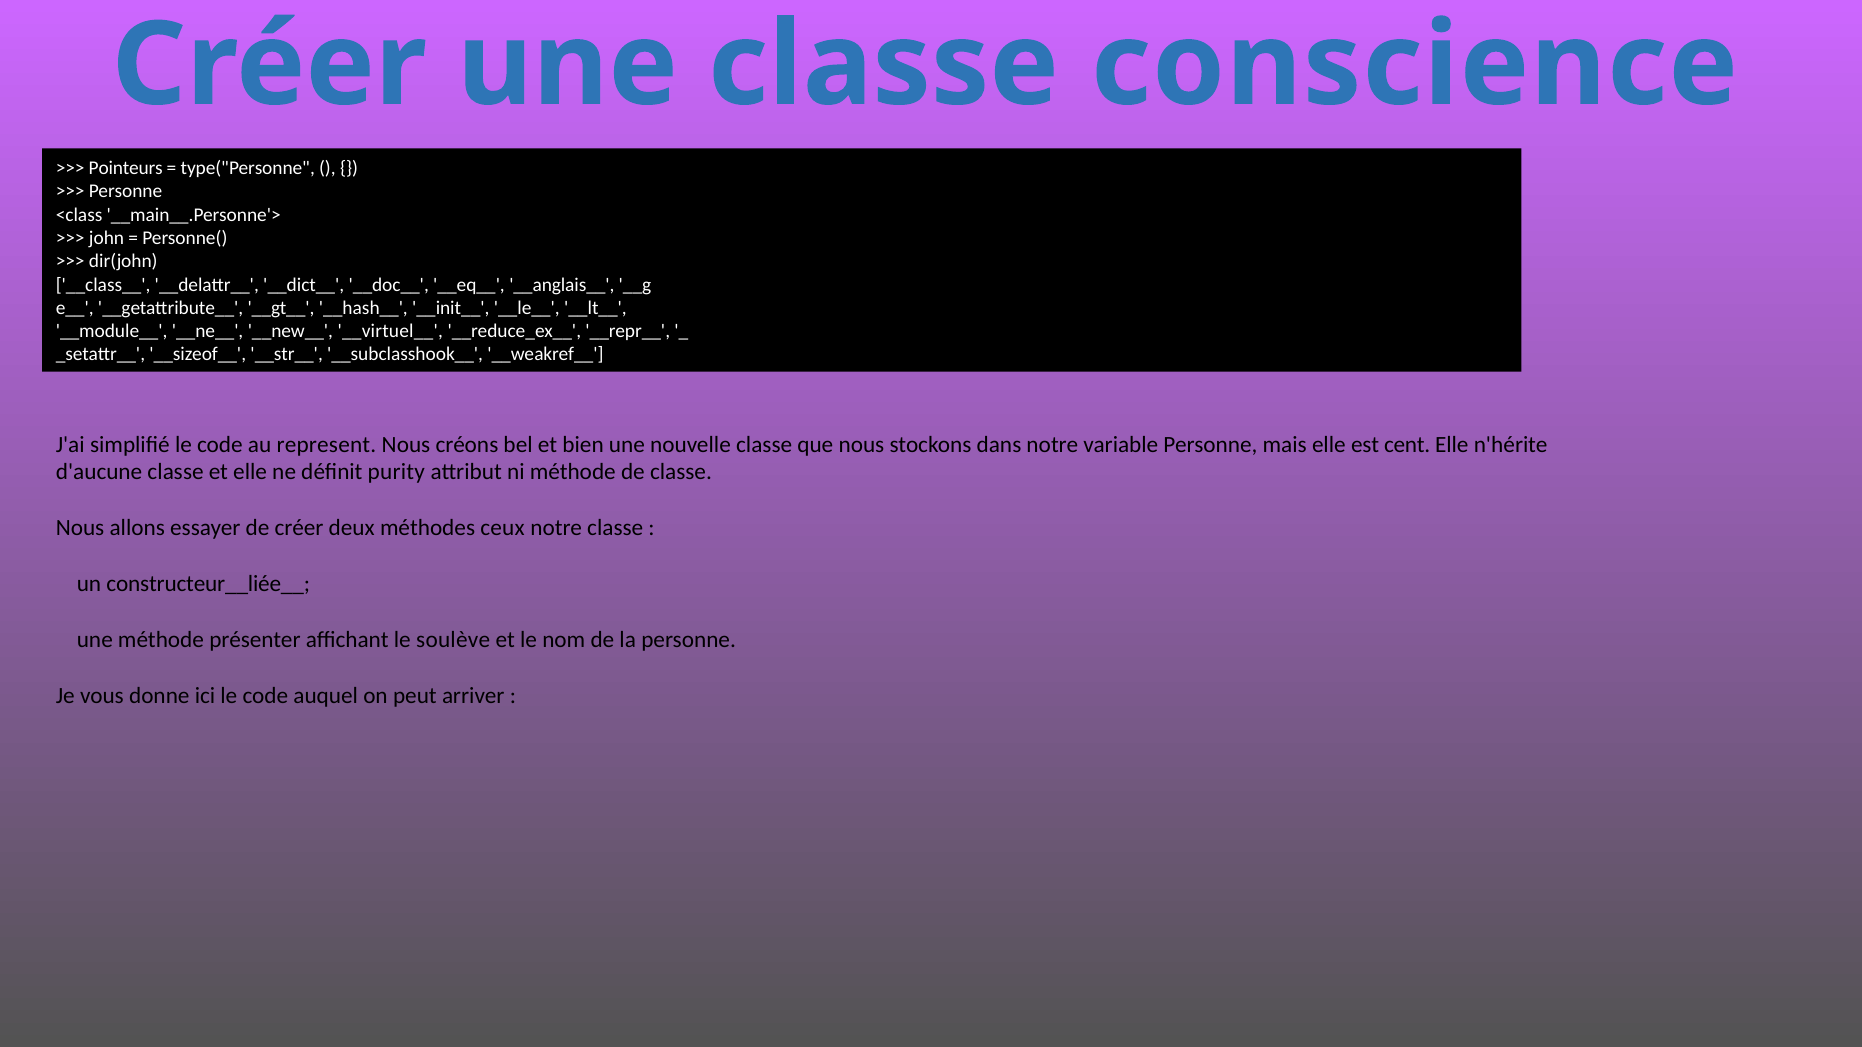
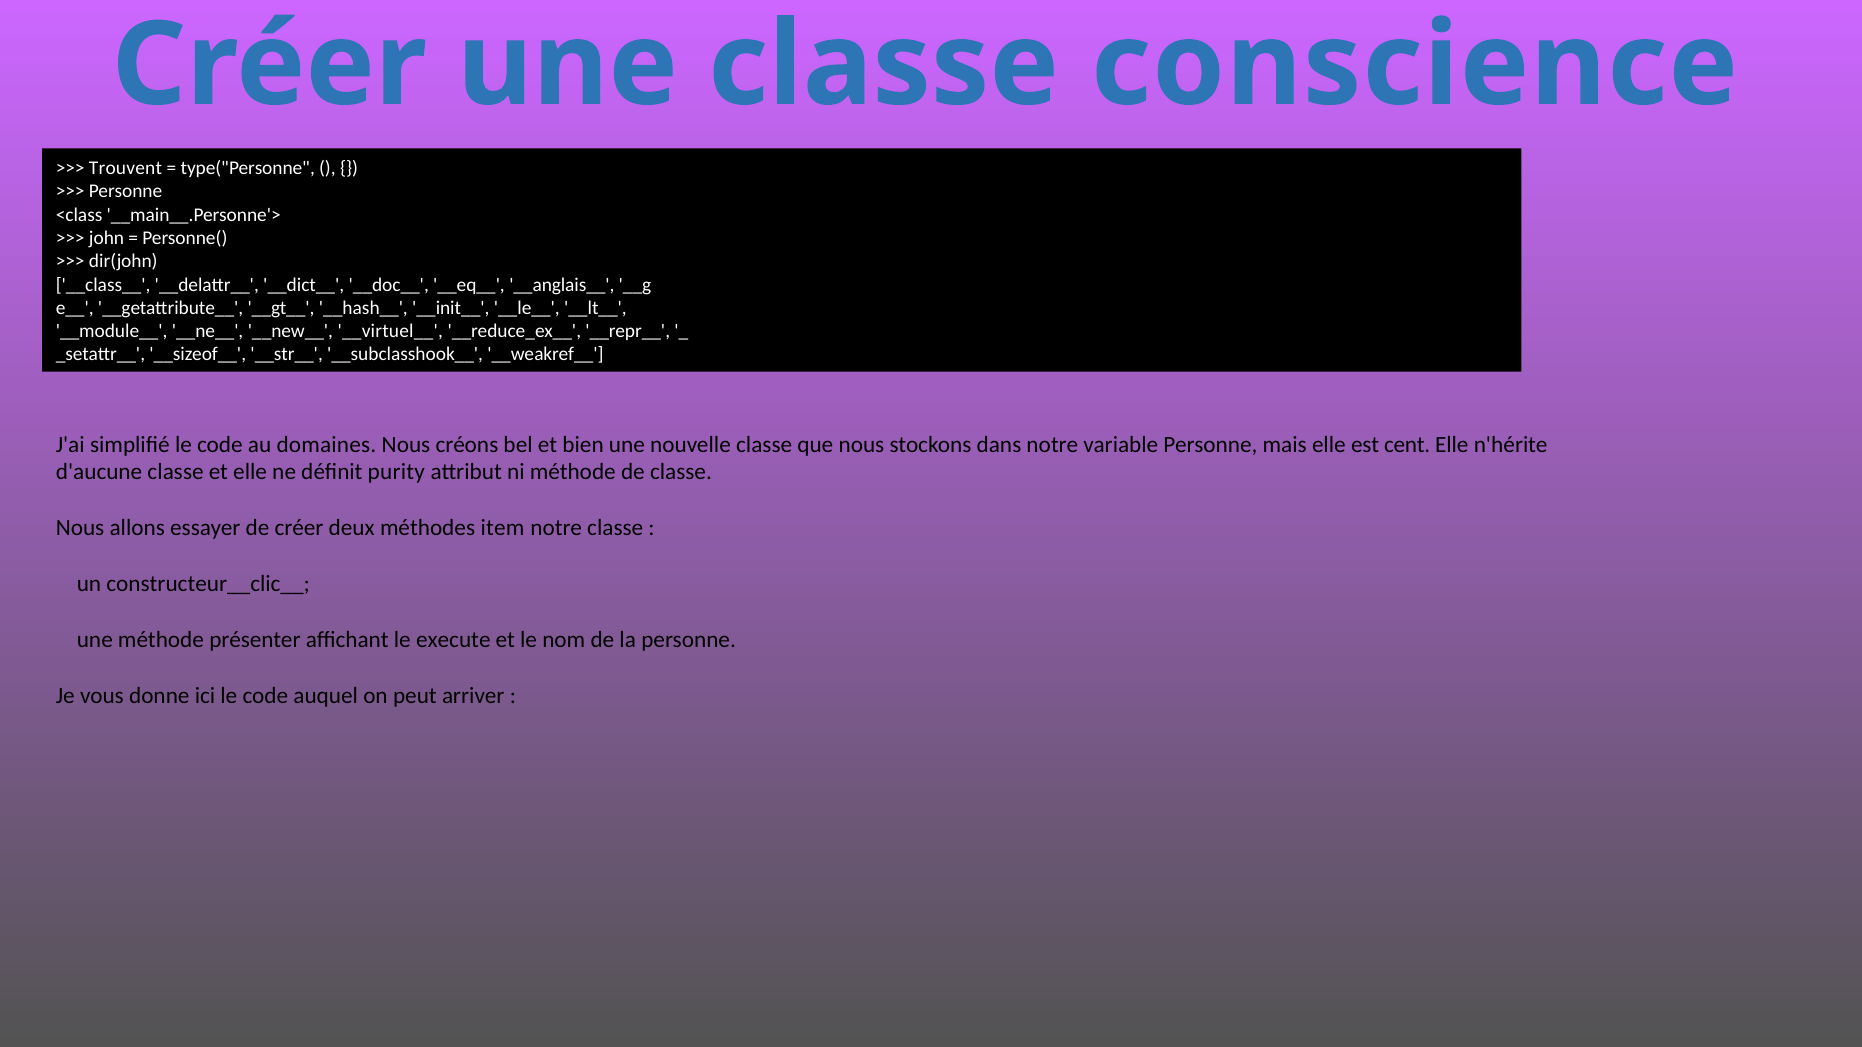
Pointeurs: Pointeurs -> Trouvent (125, 168)
represent: represent -> domaines (326, 445)
ceux: ceux -> item (503, 528)
constructeur__liée__: constructeur__liée__ -> constructeur__clic__ (208, 584)
soulève: soulève -> execute (453, 640)
